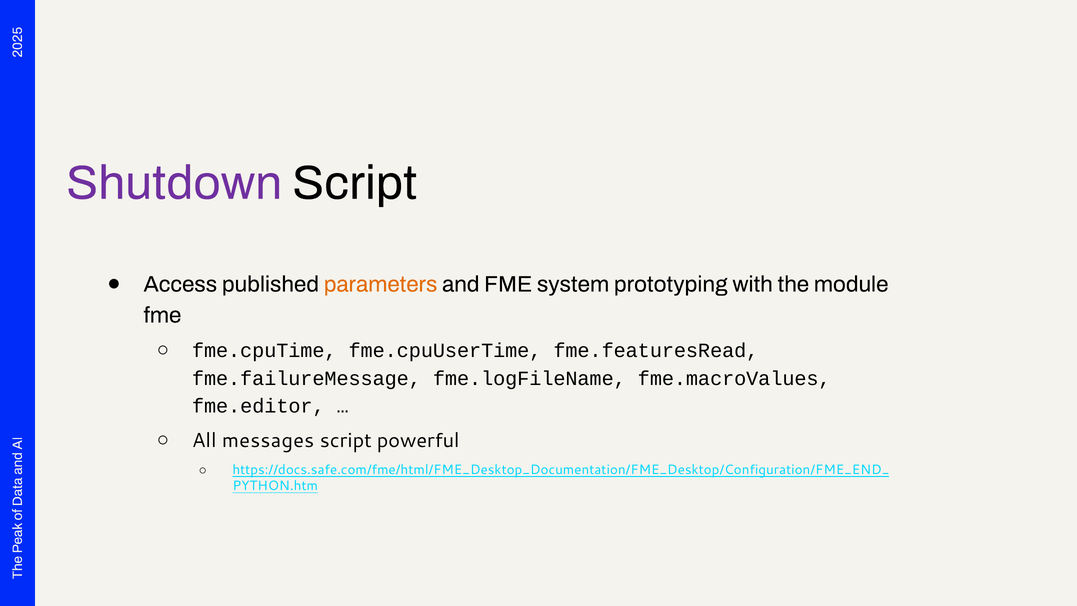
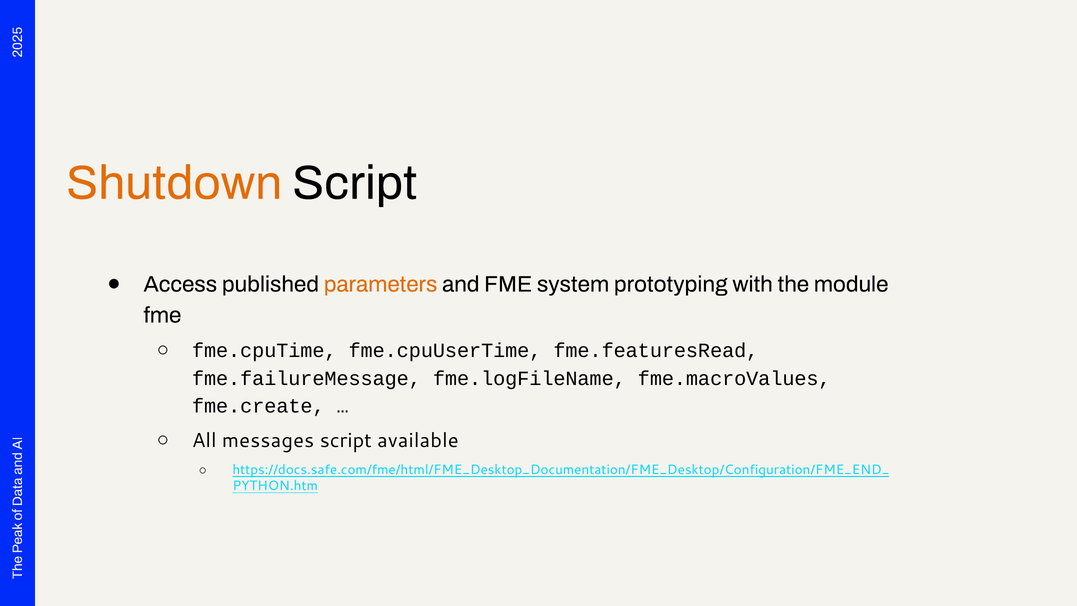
Shutdown colour: purple -> orange (174, 183)
fme.editor: fme.editor -> fme.create (258, 406)
powerful: powerful -> available (418, 440)
